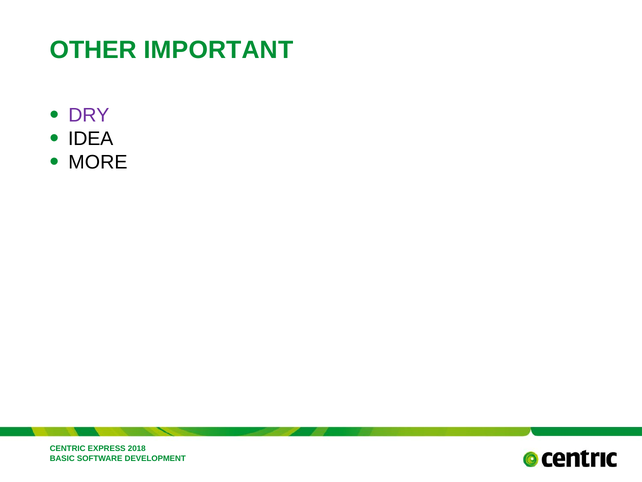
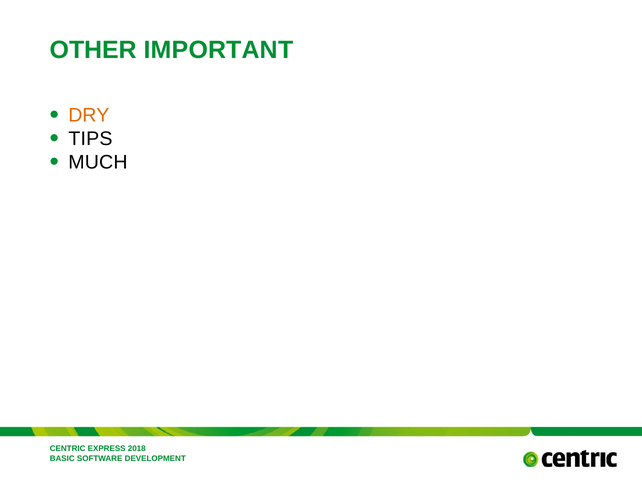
DRY colour: purple -> orange (89, 115)
IDEA: IDEA -> TIPS (90, 139)
MORE: MORE -> MUCH (98, 162)
